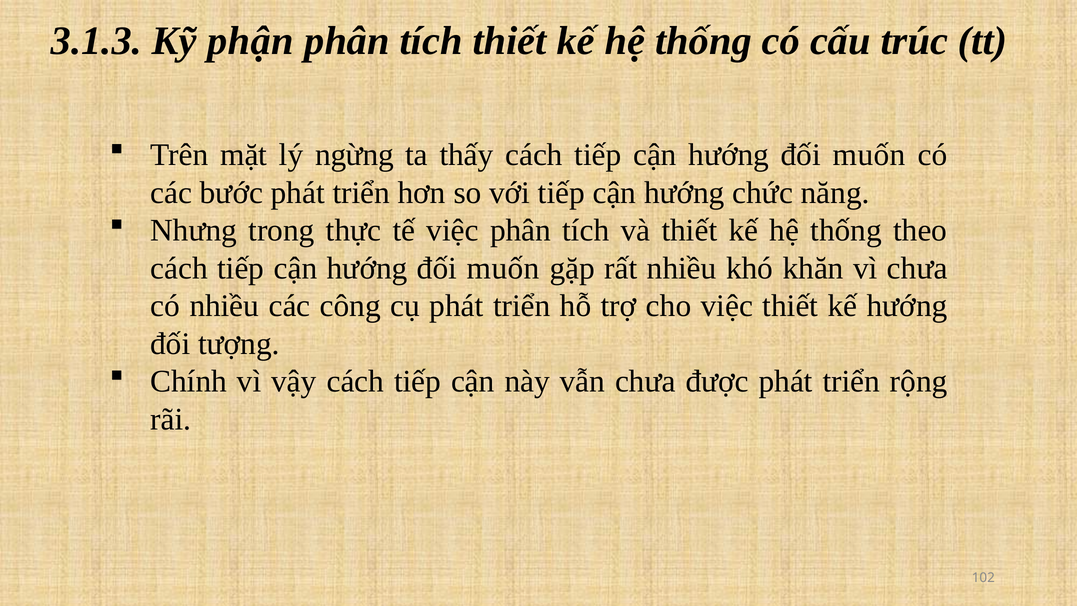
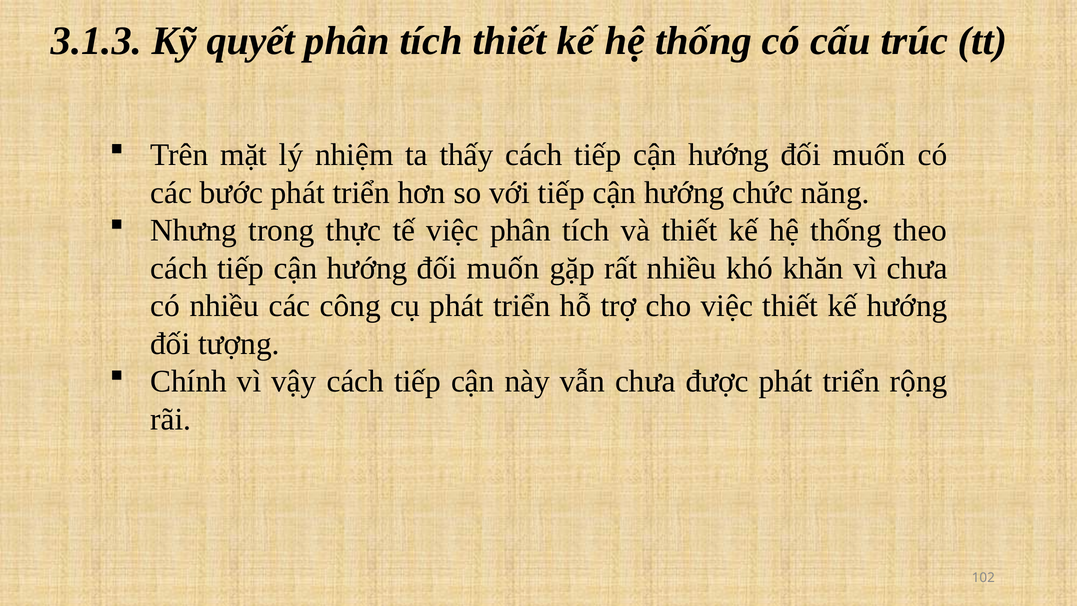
phận: phận -> quyết (251, 41)
ngừng: ngừng -> nhiệm (354, 155)
